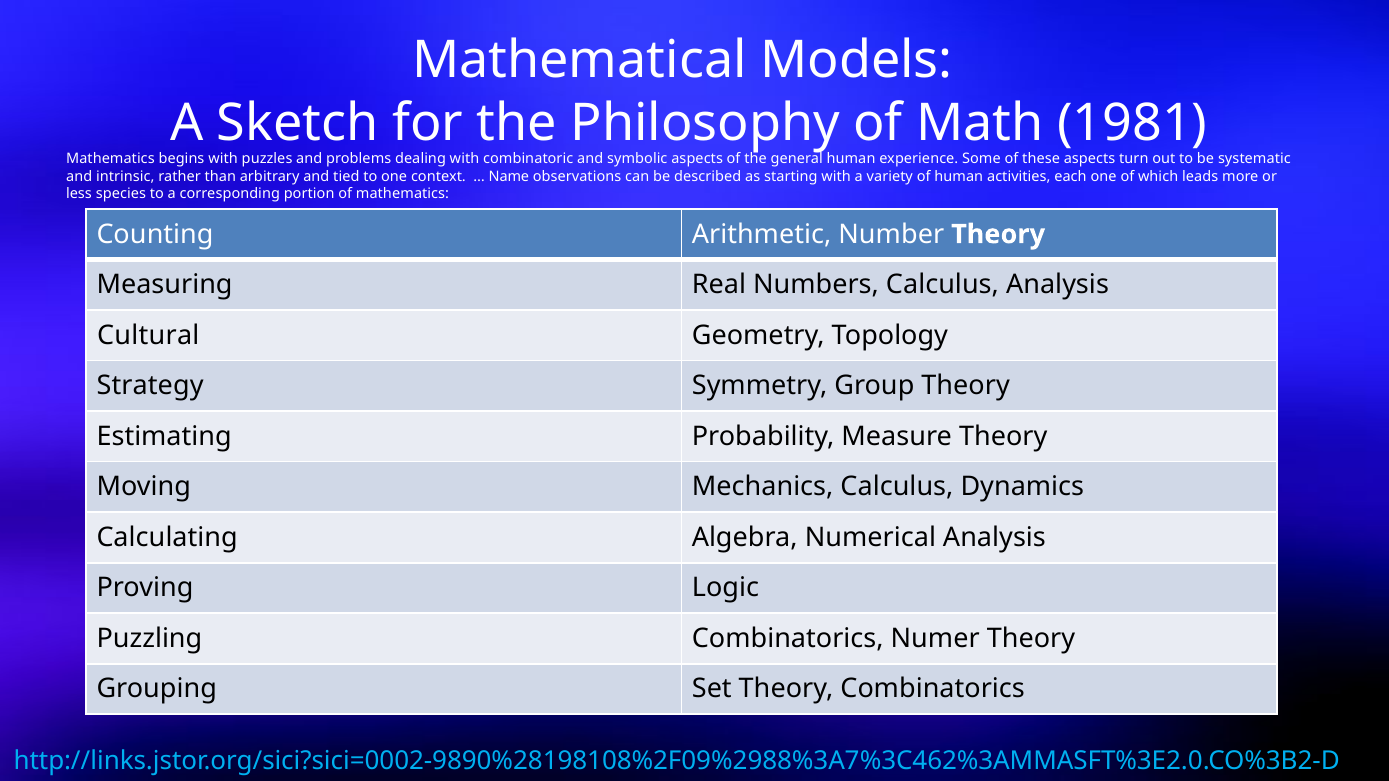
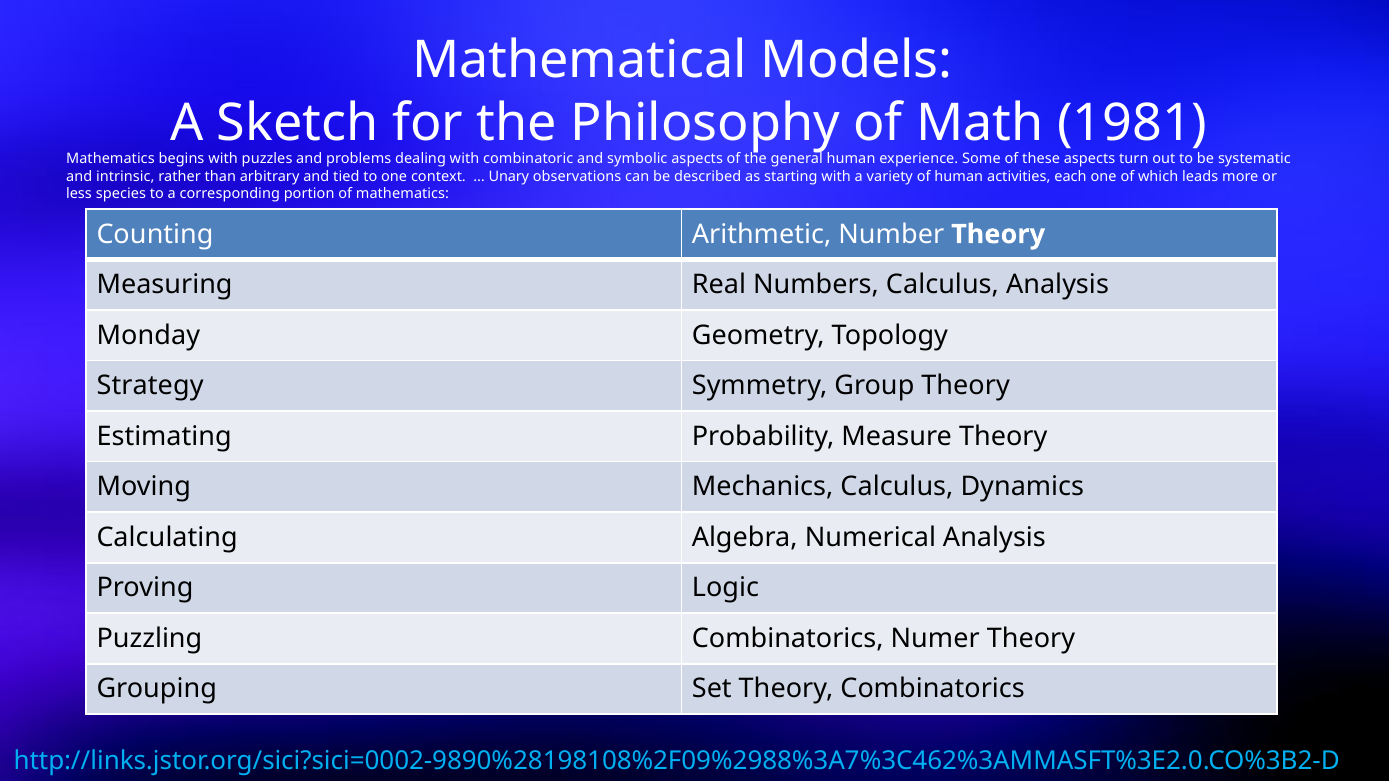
Name: Name -> Unary (509, 176)
Cultural: Cultural -> Monday (148, 335)
